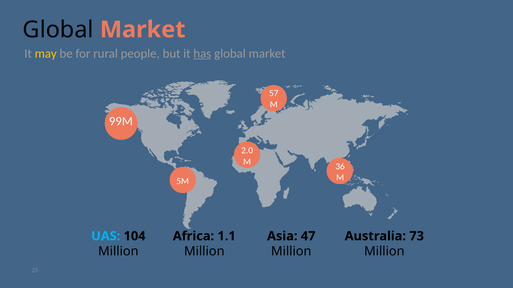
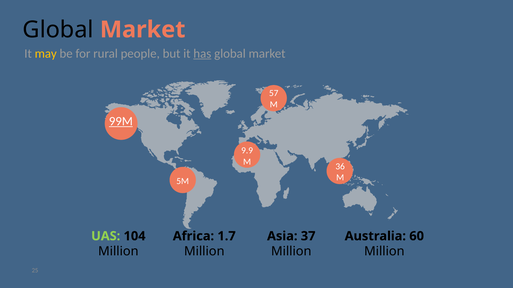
99M underline: none -> present (121, 121)
2.0: 2.0 -> 9.9 (247, 151)
UAS colour: light blue -> light green (106, 237)
1.1: 1.1 -> 1.7 (227, 237)
47: 47 -> 37 (308, 237)
73: 73 -> 60 (417, 237)
